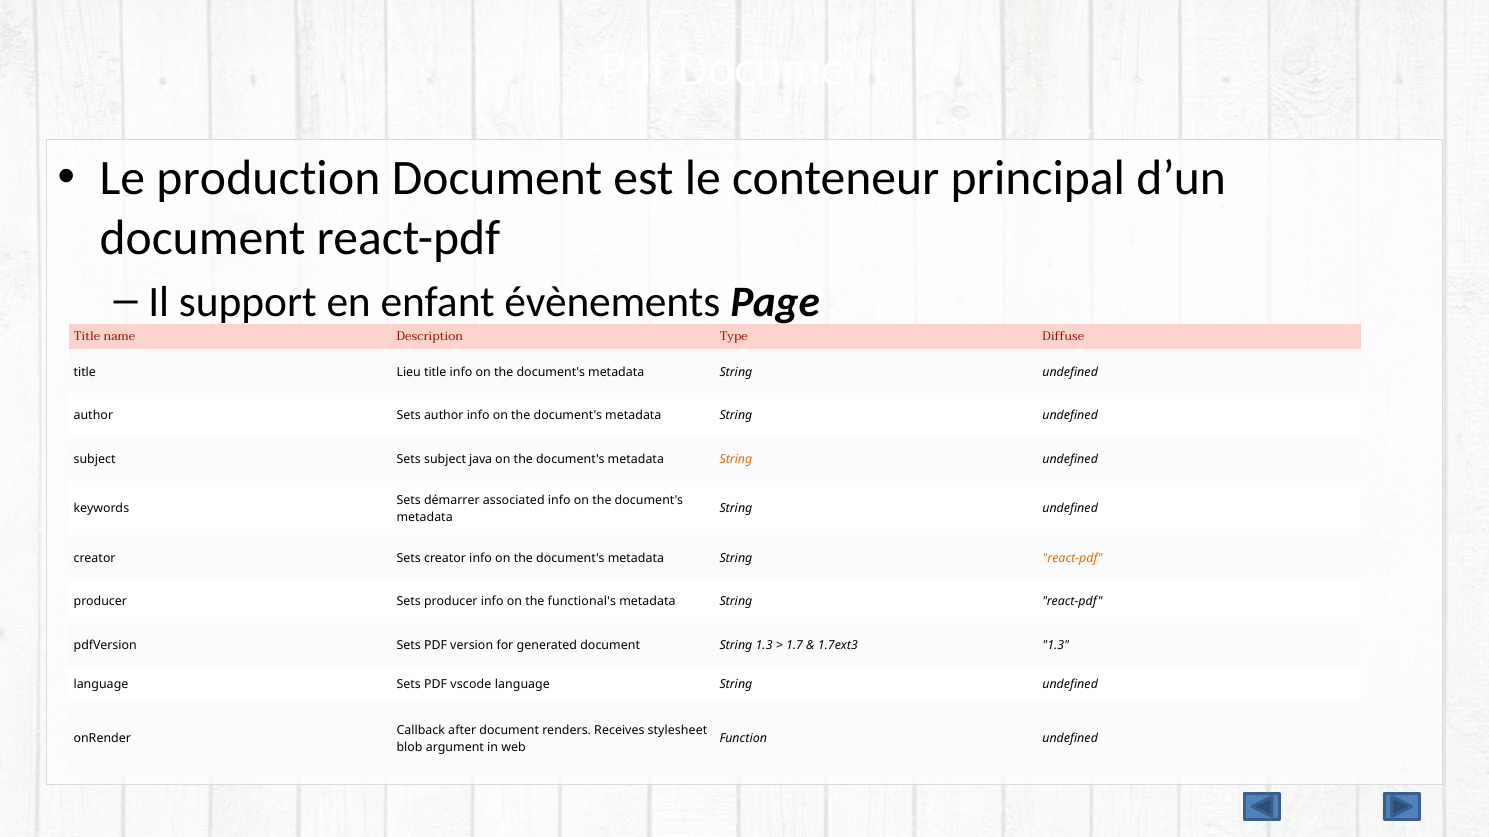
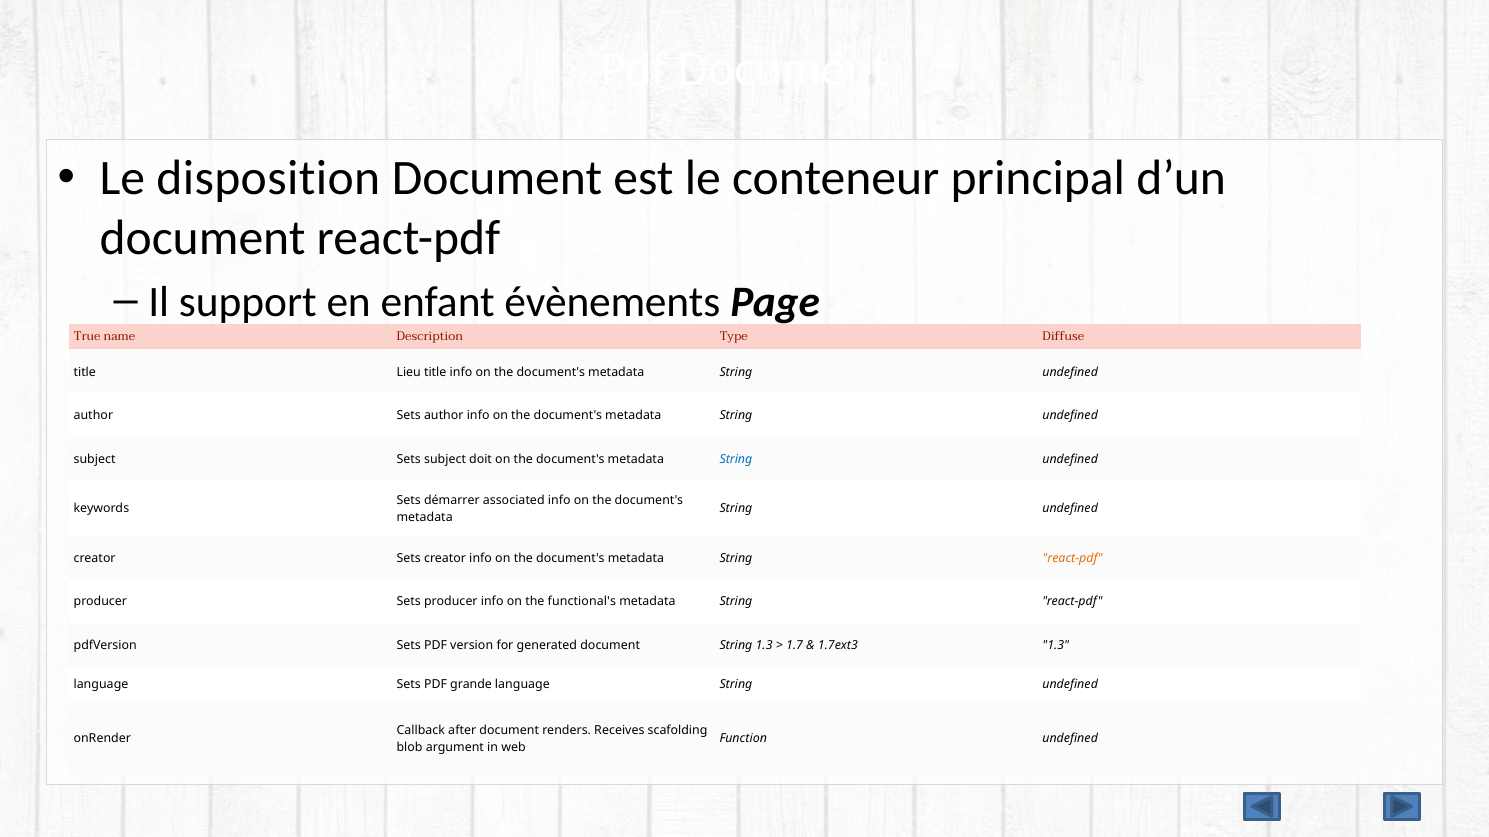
production: production -> disposition (268, 178)
Title: Title -> True (87, 337)
java: java -> doit (481, 460)
String colour: orange -> blue (736, 460)
vscode: vscode -> grande (471, 685)
stylesheet: stylesheet -> scafolding (678, 731)
